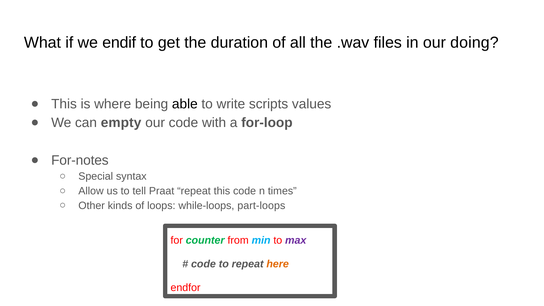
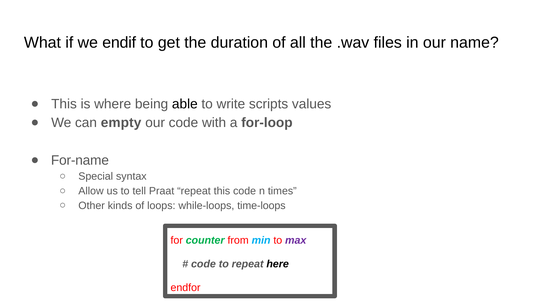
doing: doing -> name (474, 43)
For-notes: For-notes -> For-name (80, 160)
part-loops: part-loops -> time-loops (261, 206)
here colour: orange -> black (278, 264)
